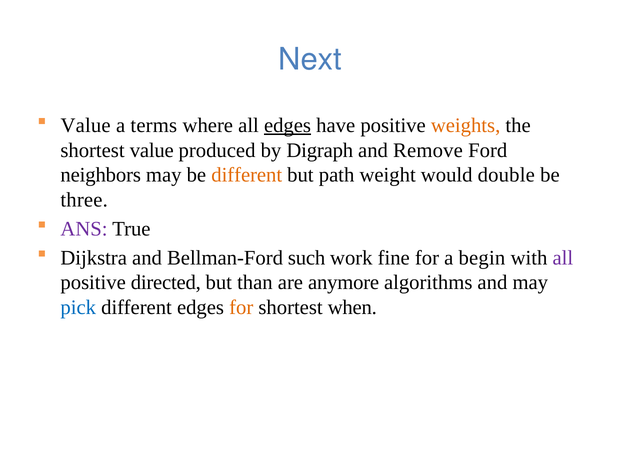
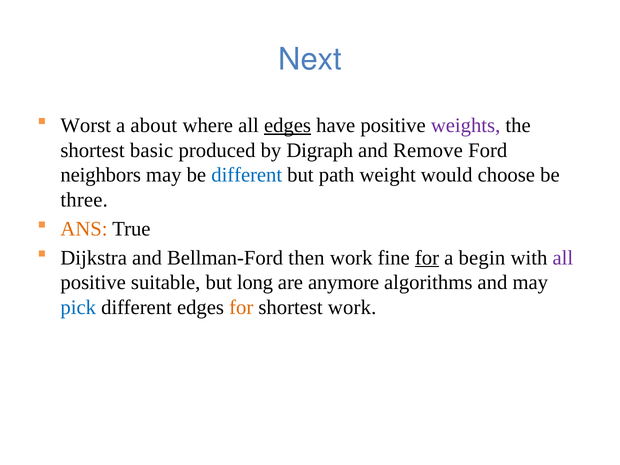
Value: Value -> Worst (86, 125)
terms: terms -> about (154, 125)
weights colour: orange -> purple (466, 125)
shortest value: value -> basic (152, 150)
different colour: orange -> blue (247, 175)
double: double -> choose (506, 175)
ANS colour: purple -> orange (84, 229)
such: such -> then (306, 258)
for underline: none -> present (427, 258)
directed: directed -> suitable (166, 283)
than: than -> long (255, 283)
shortest when: when -> work (352, 307)
